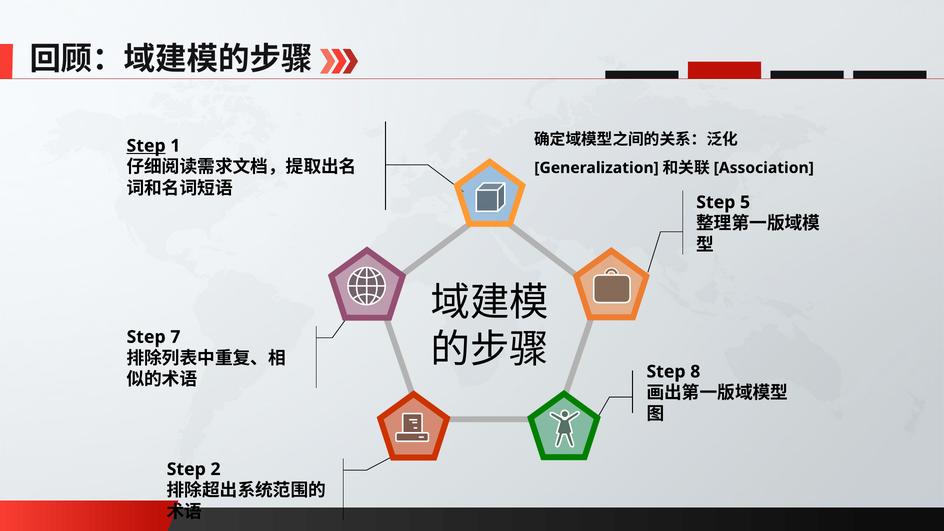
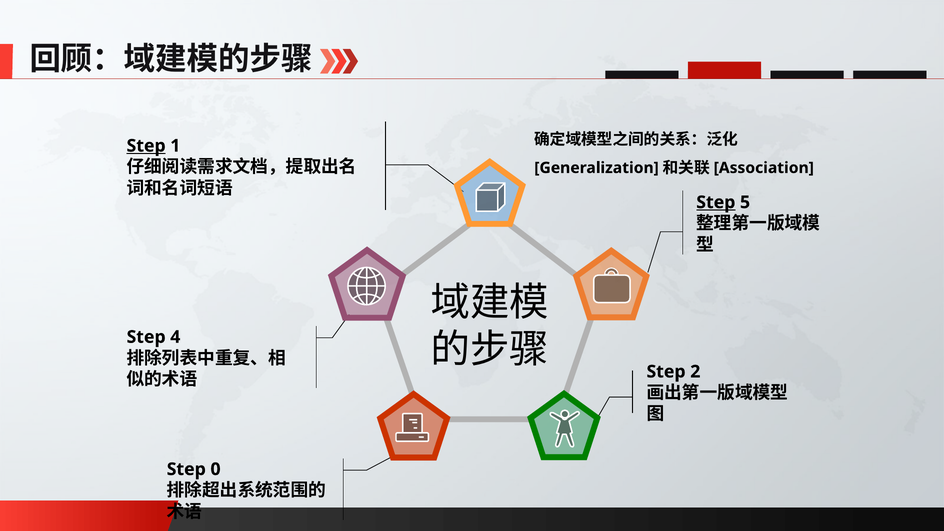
Step underline: none -> present (716, 202)
7: 7 -> 4 (175, 337)
8: 8 -> 2 (695, 372)
2: 2 -> 0 (216, 469)
